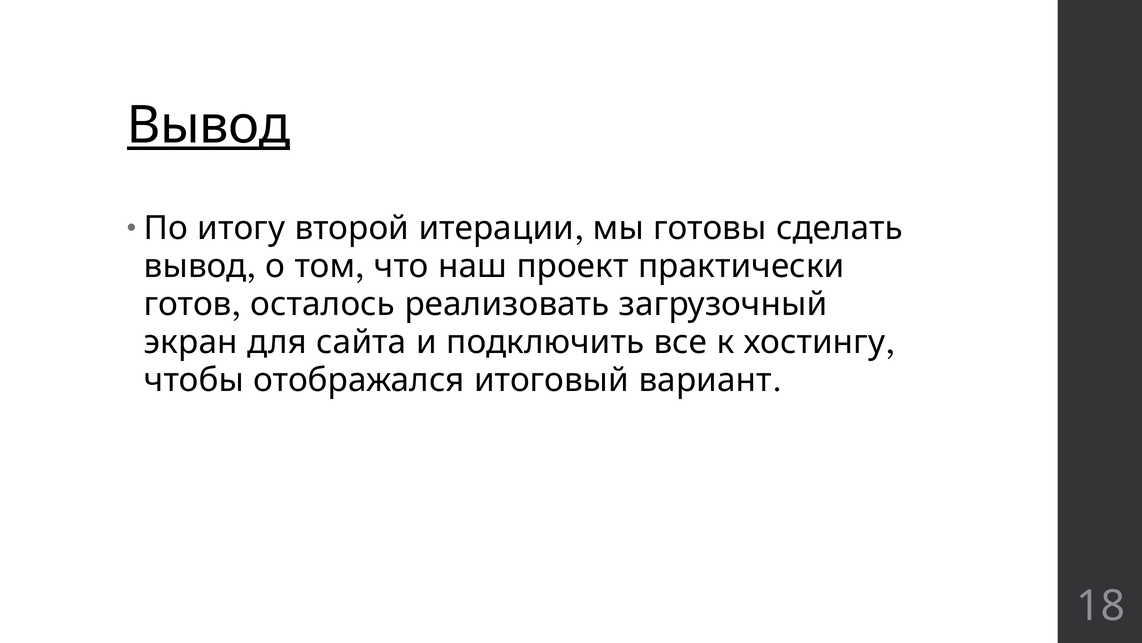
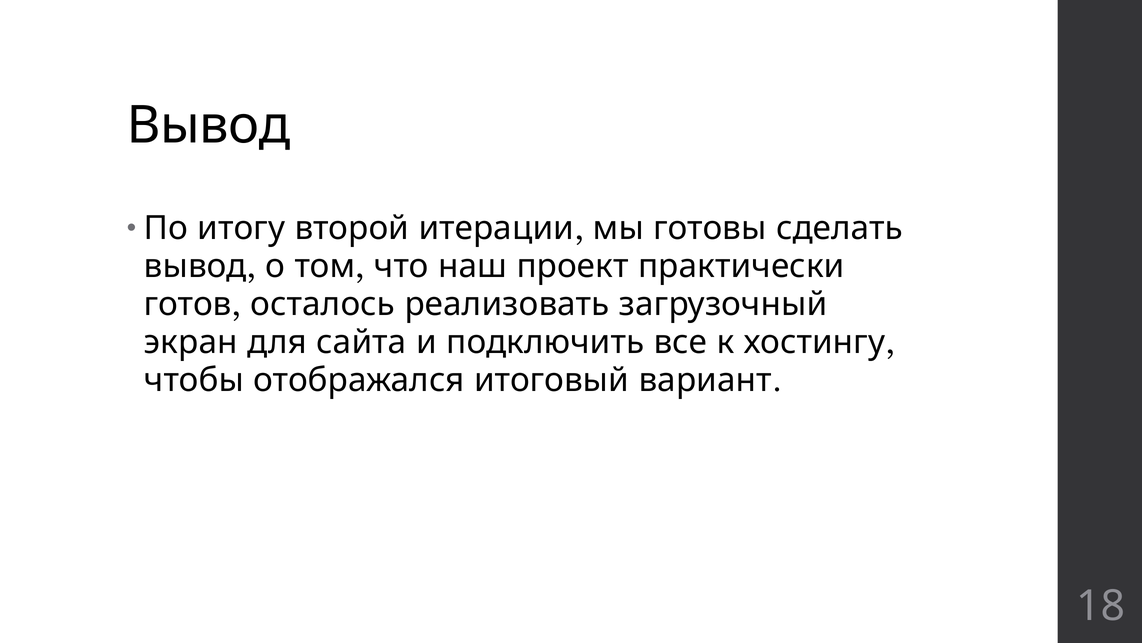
Вывод underline: present -> none (209, 126)
